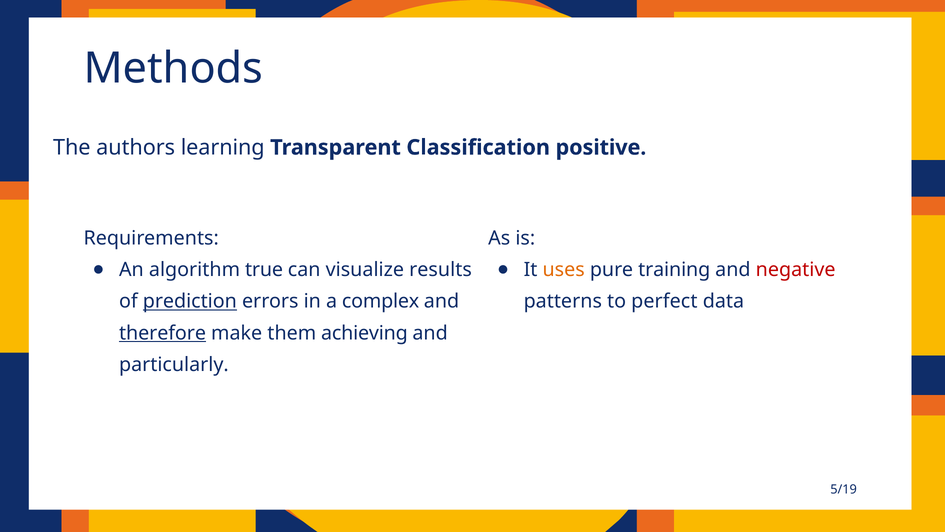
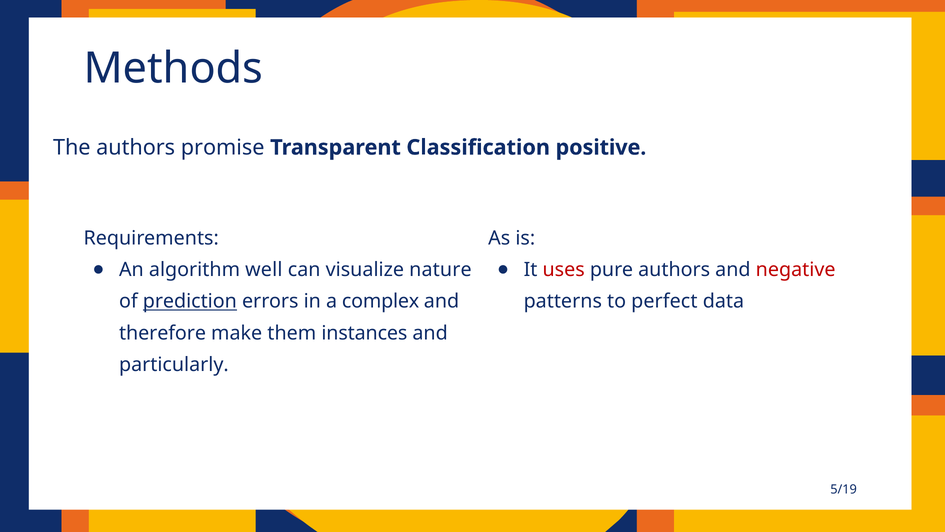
learning: learning -> promise (223, 147)
true: true -> well (264, 269)
results: results -> nature (440, 269)
uses colour: orange -> red (564, 269)
pure training: training -> authors (674, 269)
therefore underline: present -> none (163, 333)
achieving: achieving -> instances (364, 333)
